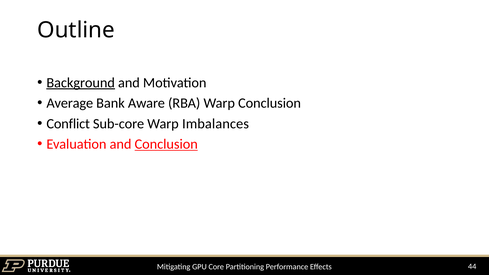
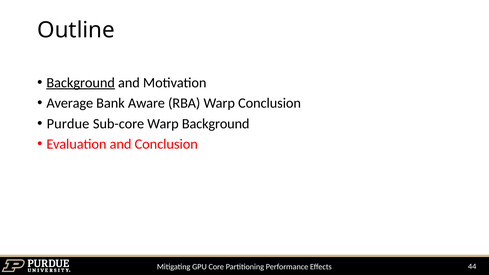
Conflict: Conflict -> Purdue (68, 124)
Warp Imbalances: Imbalances -> Background (216, 124)
Conclusion underline: present -> none (166, 144)
